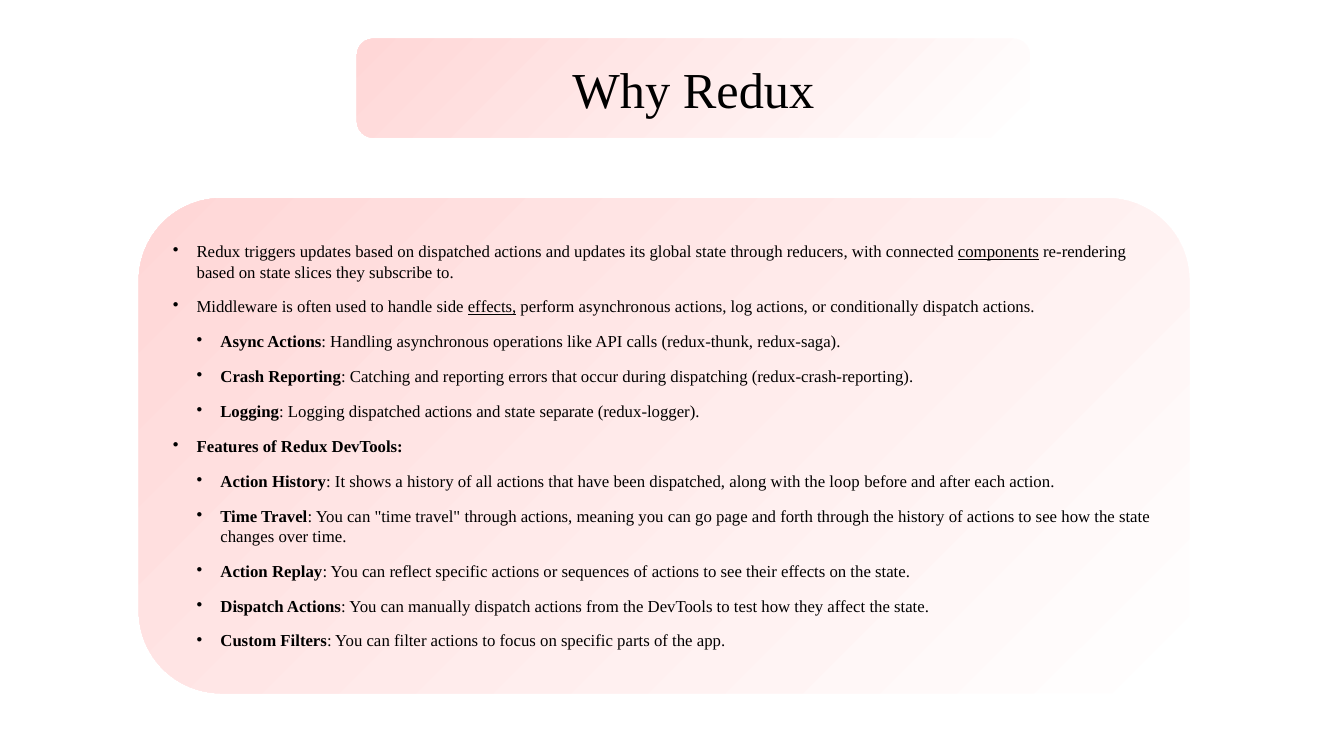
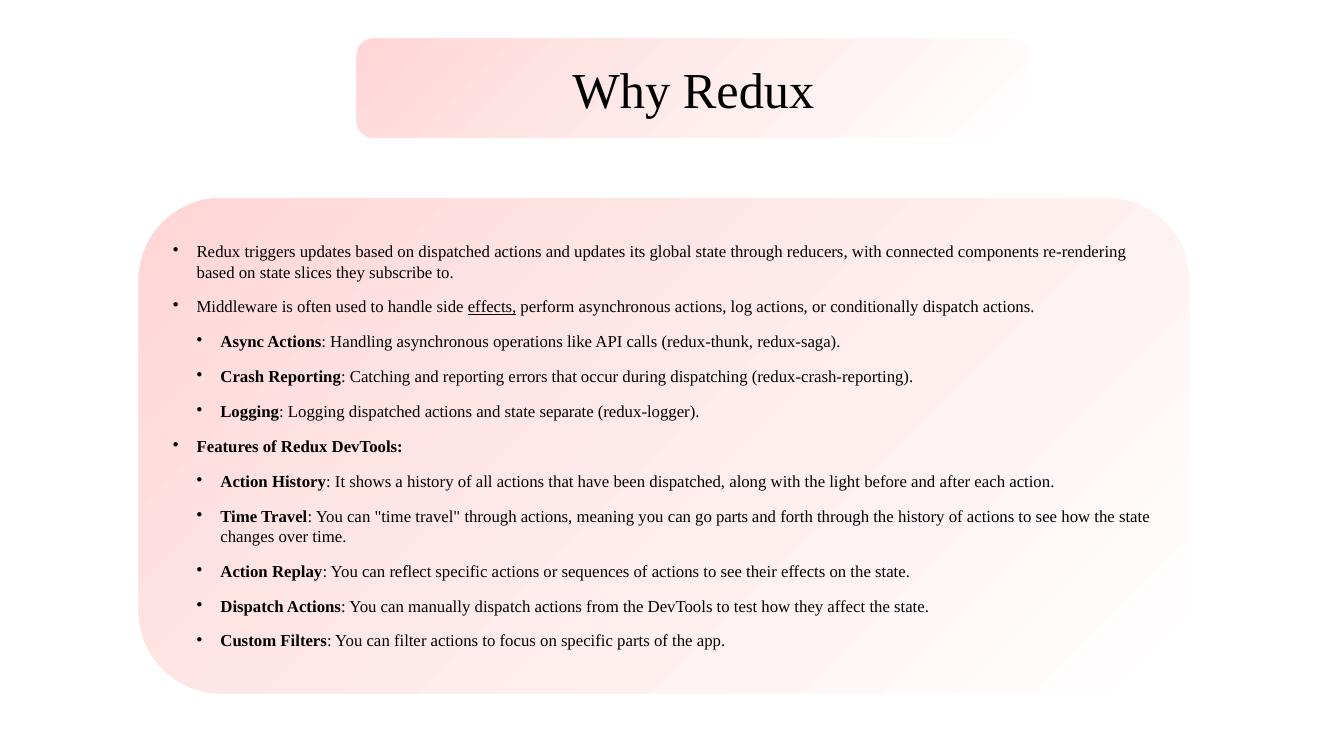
components underline: present -> none (998, 252)
loop: loop -> light (845, 482)
go page: page -> parts (732, 517)
